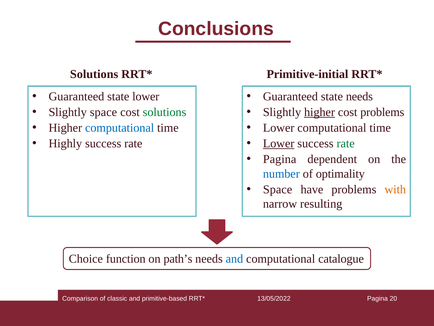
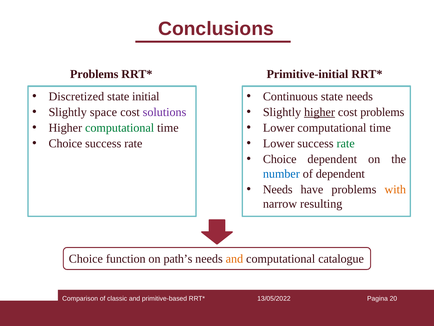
Solutions: Solutions -> Problems (94, 74)
Guaranteed: Guaranteed -> Discretized (76, 96)
state lower: lower -> initial (146, 96)
Guaranteed: Guaranteed -> Continuous (290, 96)
solutions colour: green -> purple (165, 112)
computational colour: blue -> green (120, 128)
Highly: Highly -> Choice (65, 143)
Lower underline: present -> none (279, 143)
Pagina: Pagina -> Choice (280, 159)
of optimality: optimality -> dependent (340, 173)
Space: Space -> Needs (278, 189)
and colour: blue -> orange (234, 258)
